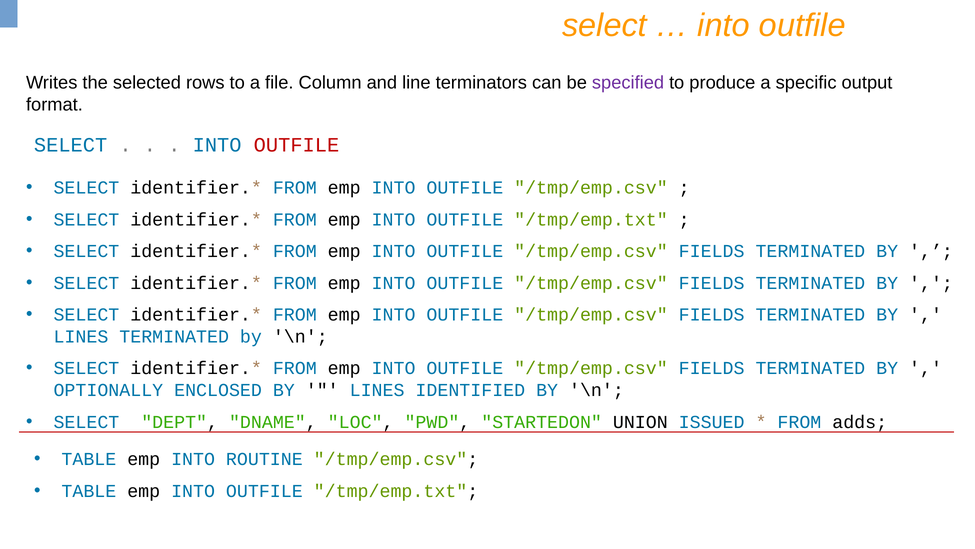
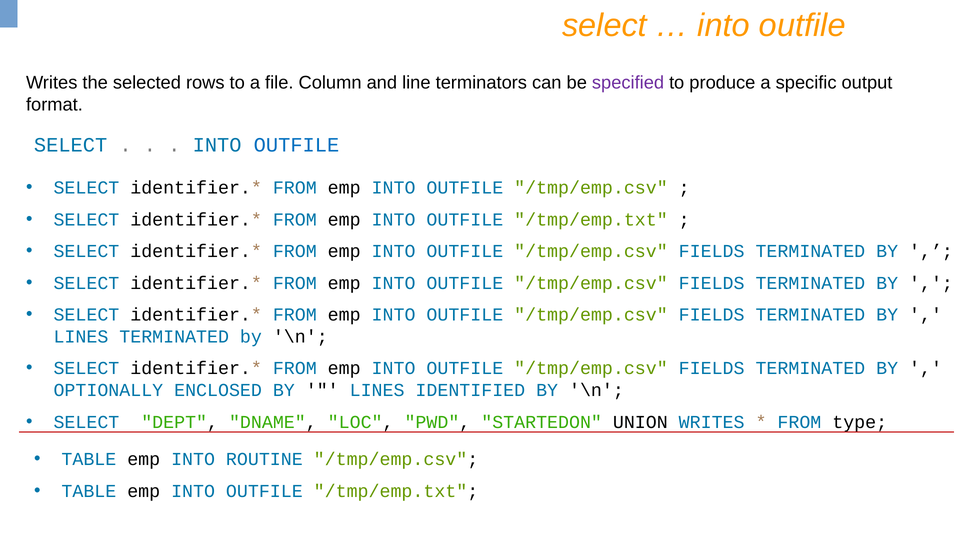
OUTFILE colour: red -> blue (296, 145)
UNION ISSUED: ISSUED -> WRITES (712, 422)
adds: adds -> type (860, 422)
